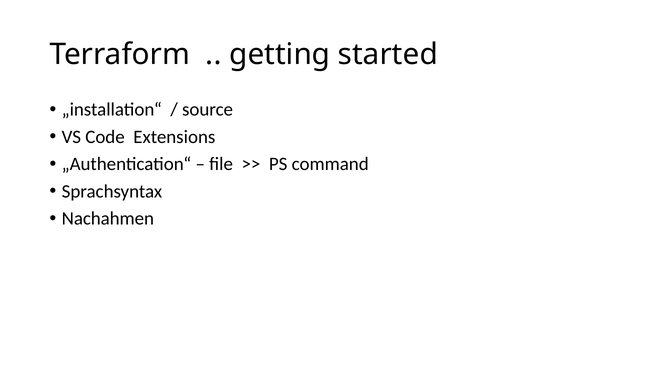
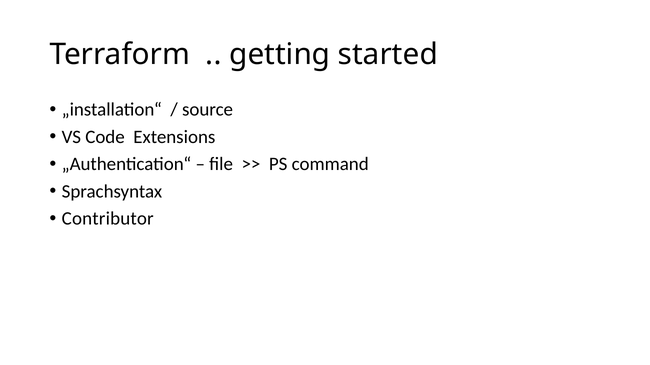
Nachahmen: Nachahmen -> Contributor (108, 219)
